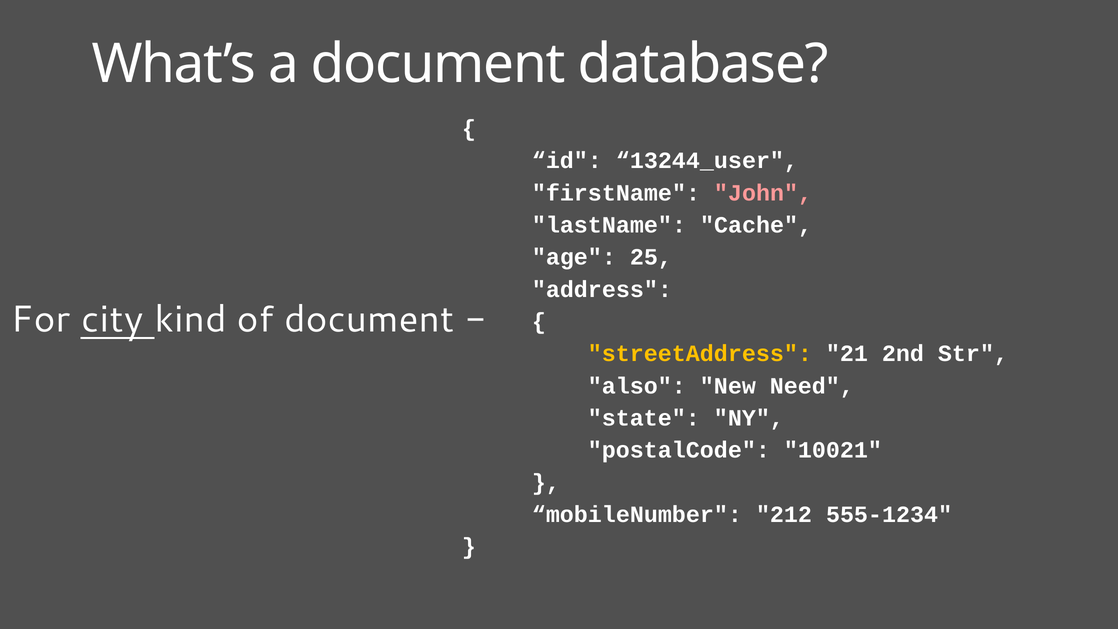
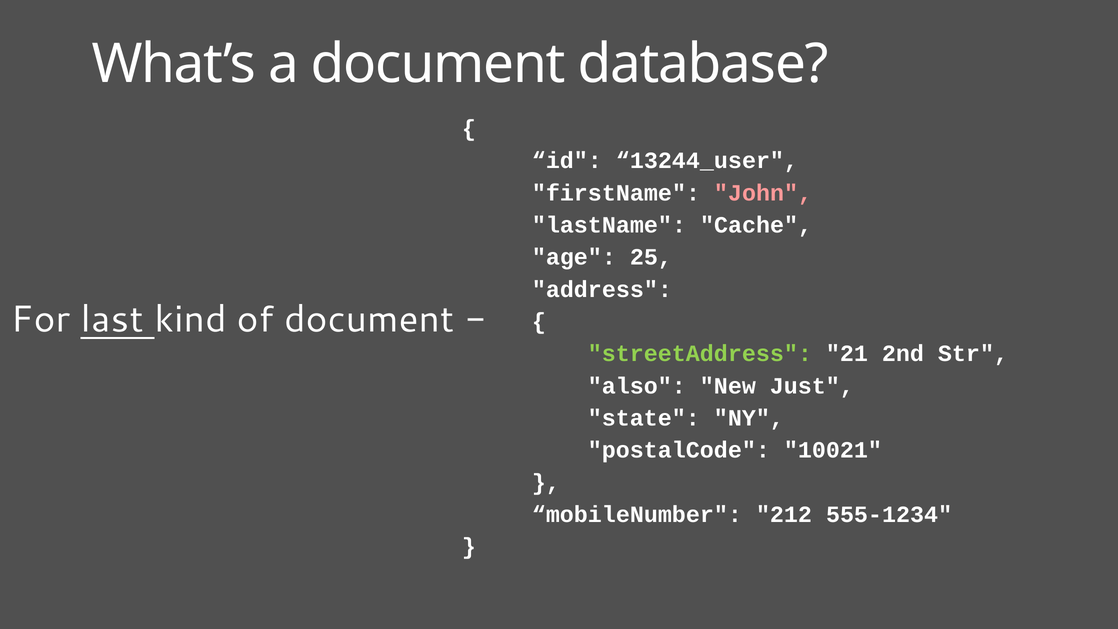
city: city -> last (112, 319)
streetAddress colour: yellow -> light green (700, 354)
Need: Need -> Just (812, 386)
